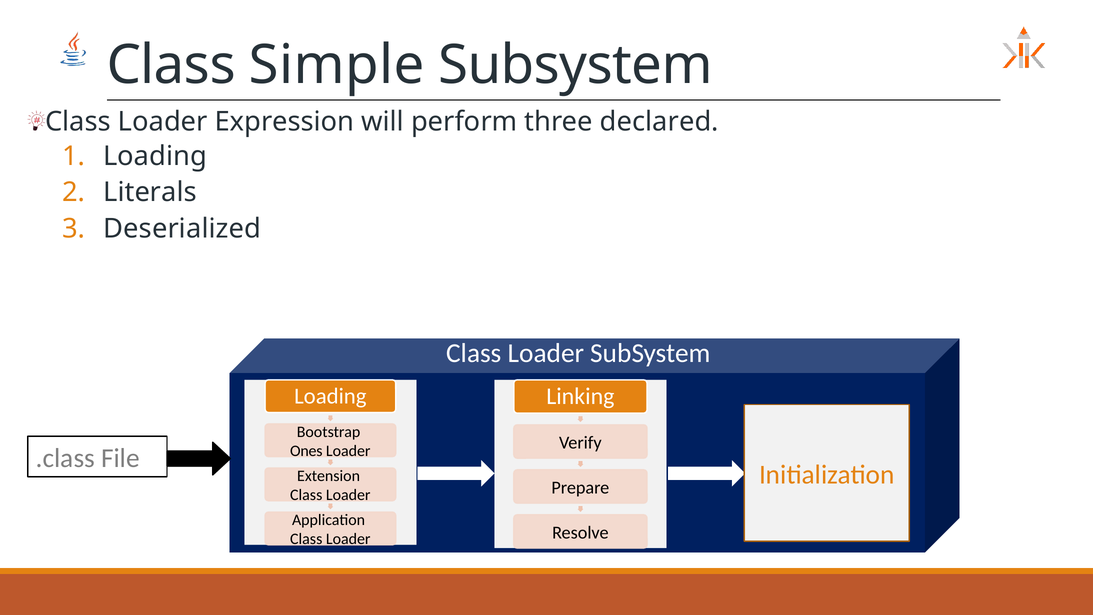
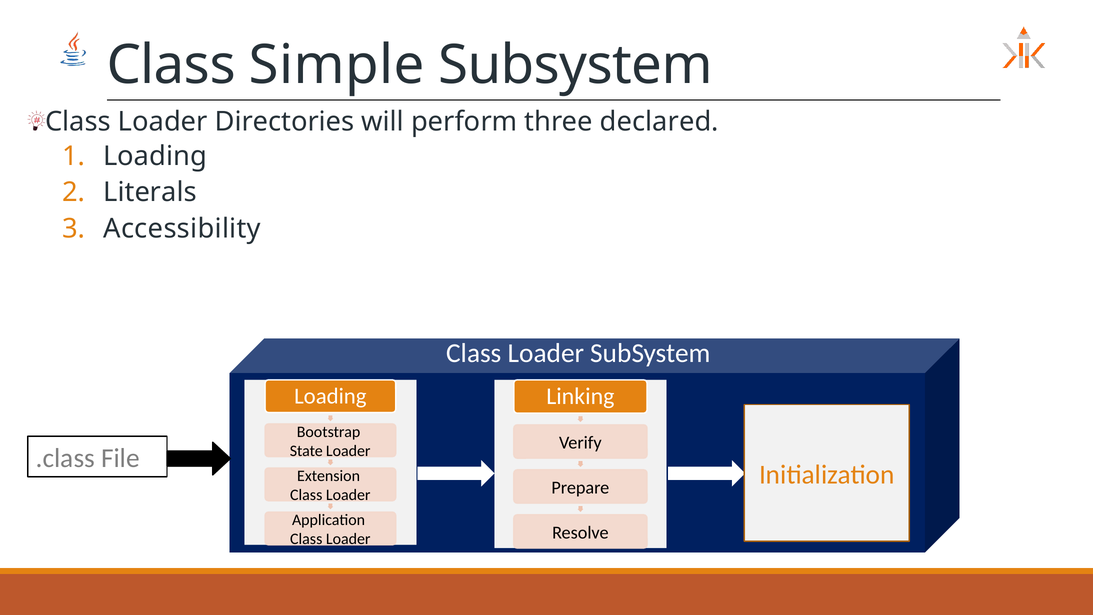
Expression: Expression -> Directories (285, 122)
Deserialized: Deserialized -> Accessibility (182, 229)
Ones: Ones -> State (306, 451)
